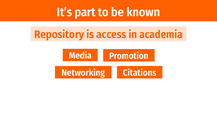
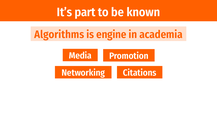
Repository: Repository -> Algorithms (59, 35)
access: access -> engine (111, 35)
